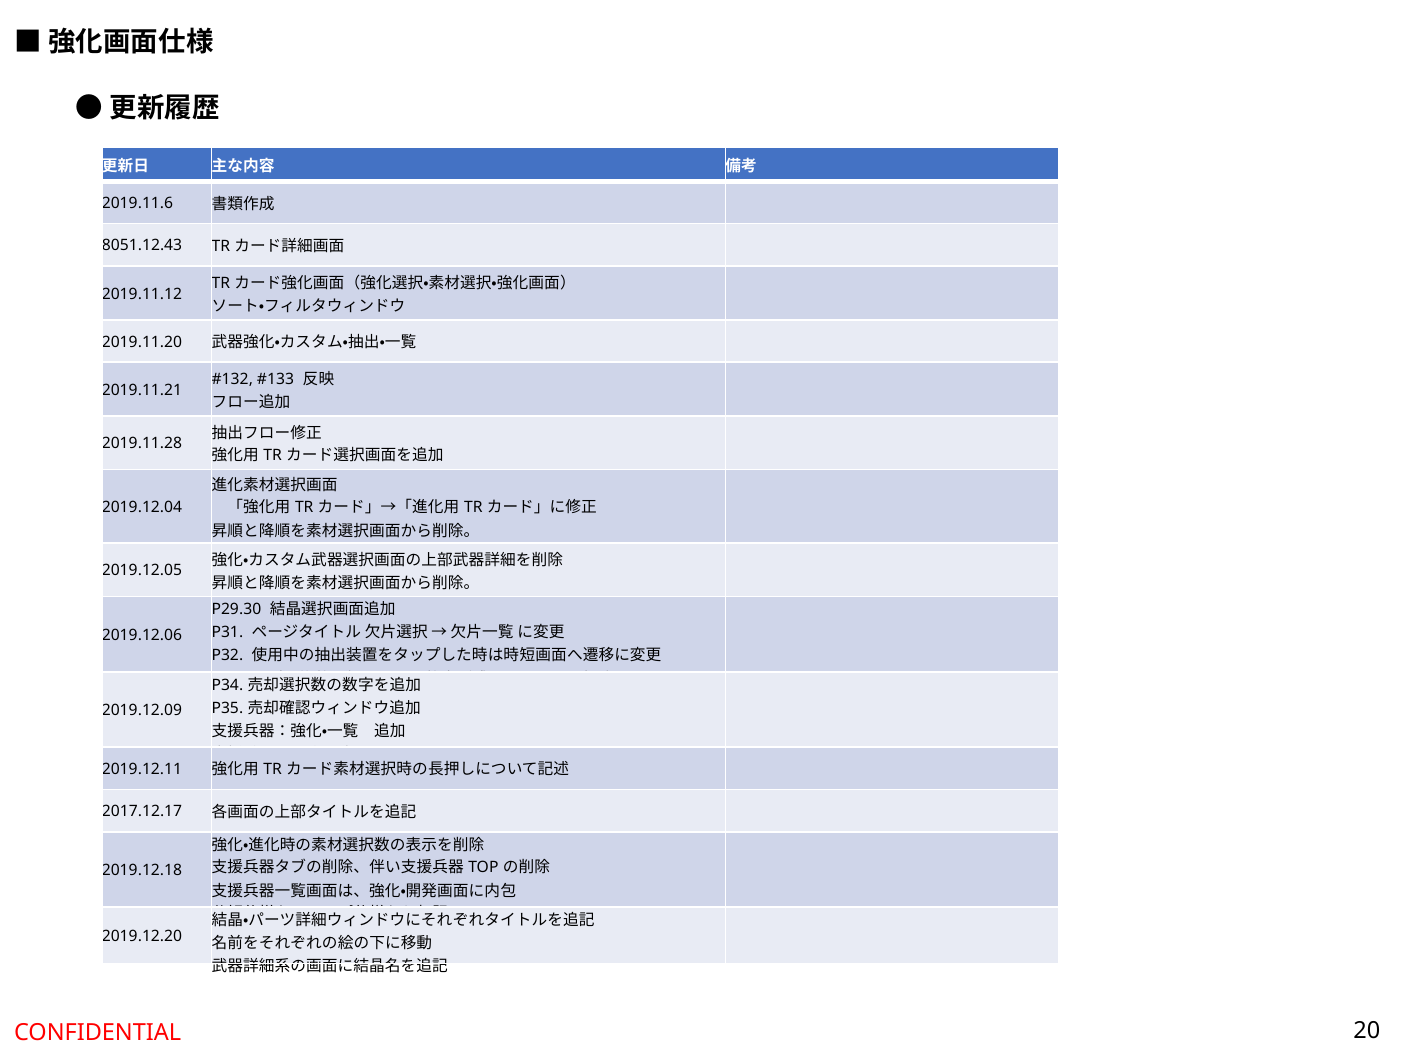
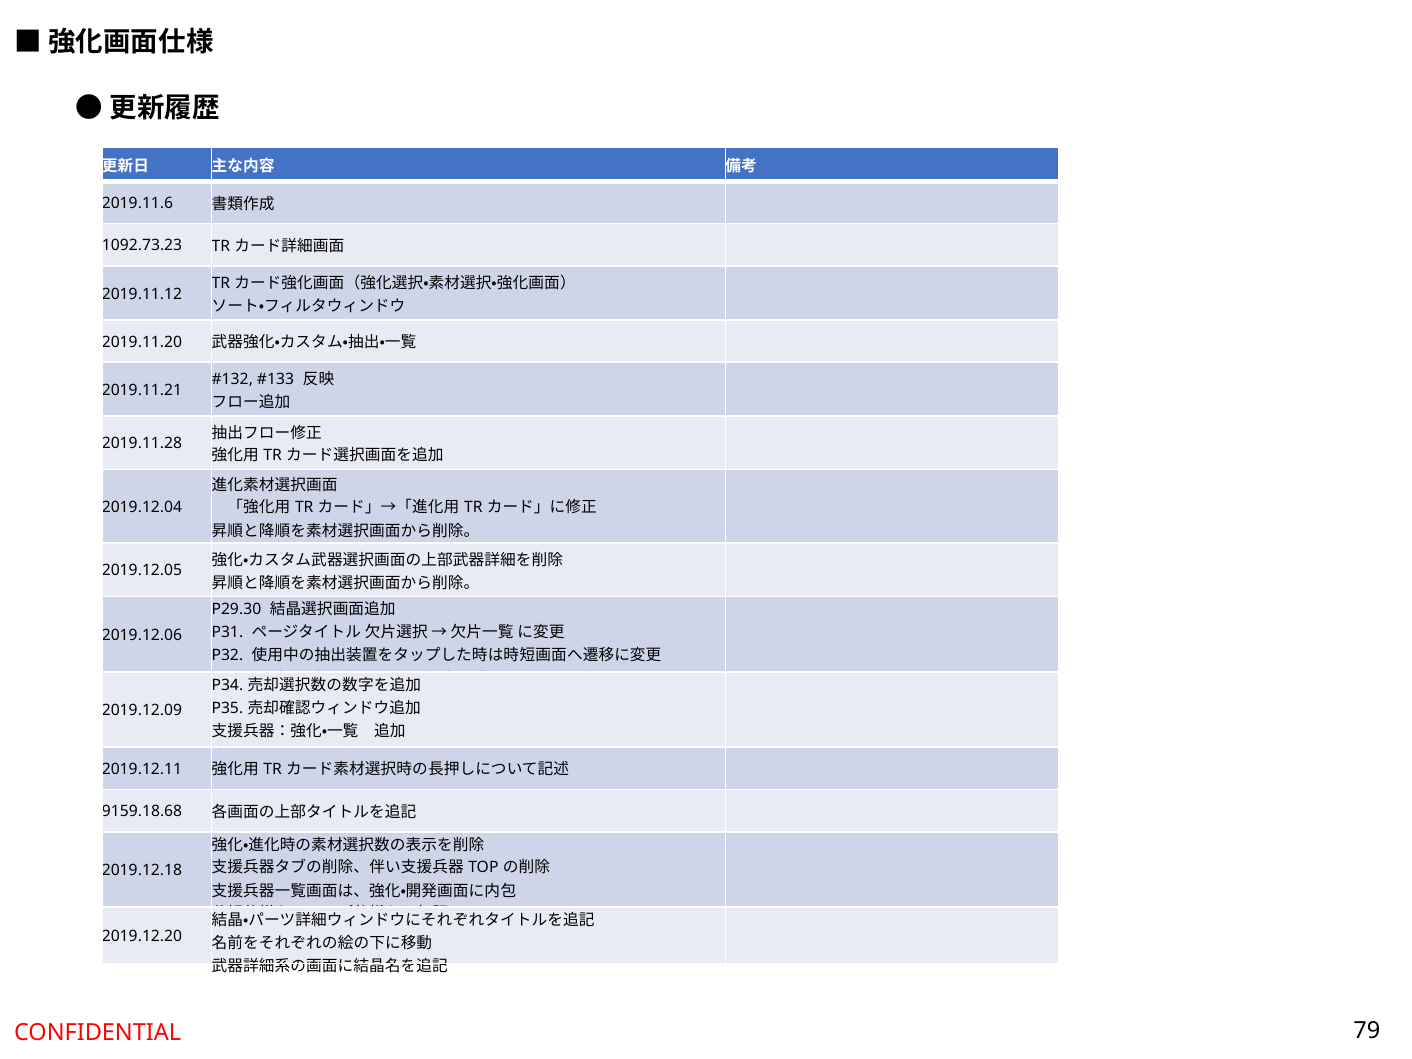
8051.12.43: 8051.12.43 -> 1092.73.23 (142, 246)
2017.12.17: 2017.12.17 -> 9159.18.68 (142, 812)
20: 20 -> 79 (1367, 1031)
